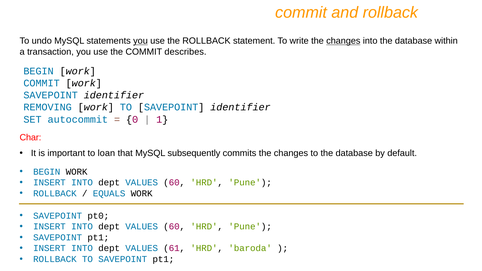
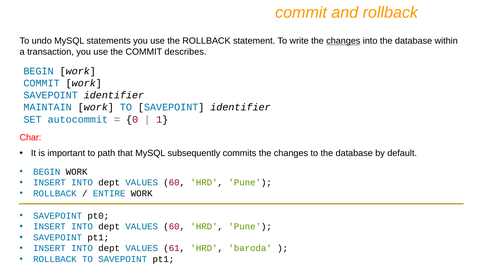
you underline: present -> none (141, 41)
REMOVING: REMOVING -> MAINTAIN (48, 107)
loan: loan -> path (106, 153)
EQUALS: EQUALS -> ENTIRE (109, 194)
